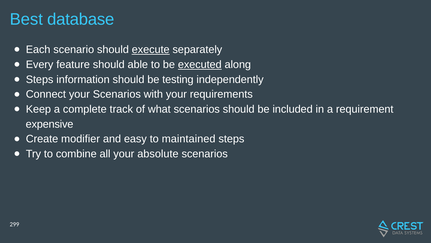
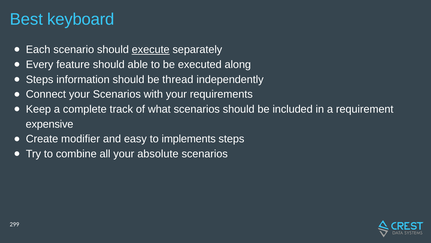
database: database -> keyboard (81, 19)
executed underline: present -> none (200, 64)
testing: testing -> thread (178, 79)
maintained: maintained -> implements (189, 139)
